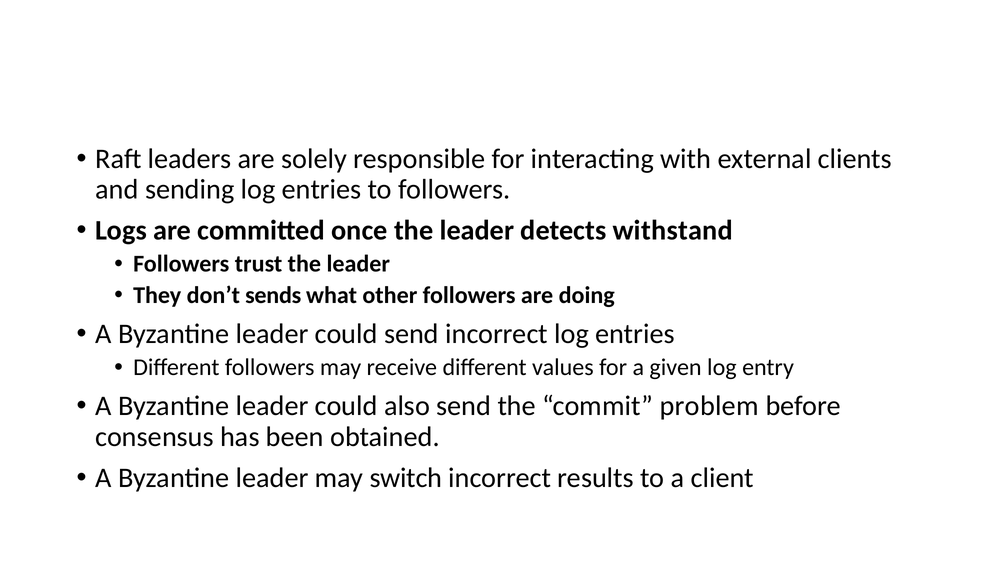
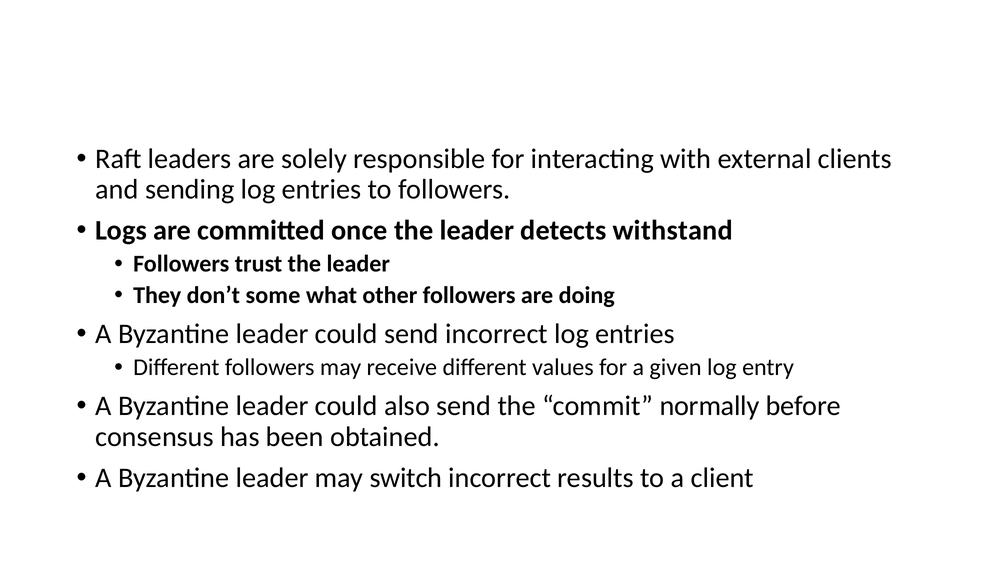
sends: sends -> some (273, 295)
problem: problem -> normally (710, 406)
